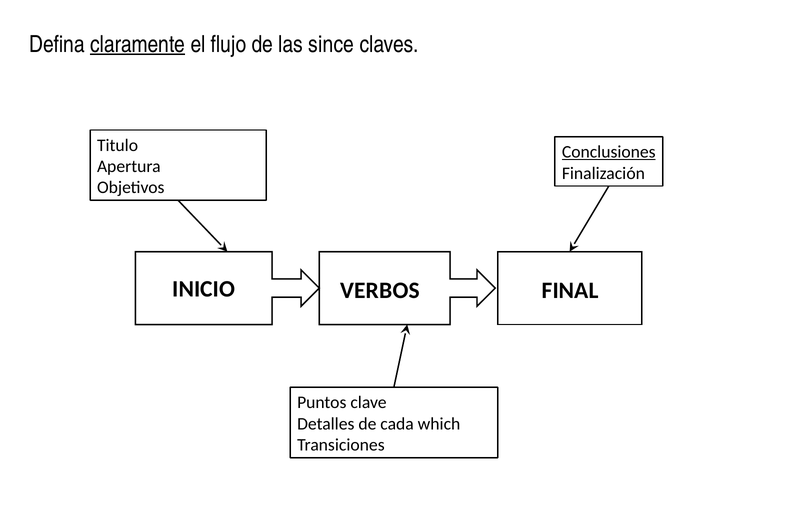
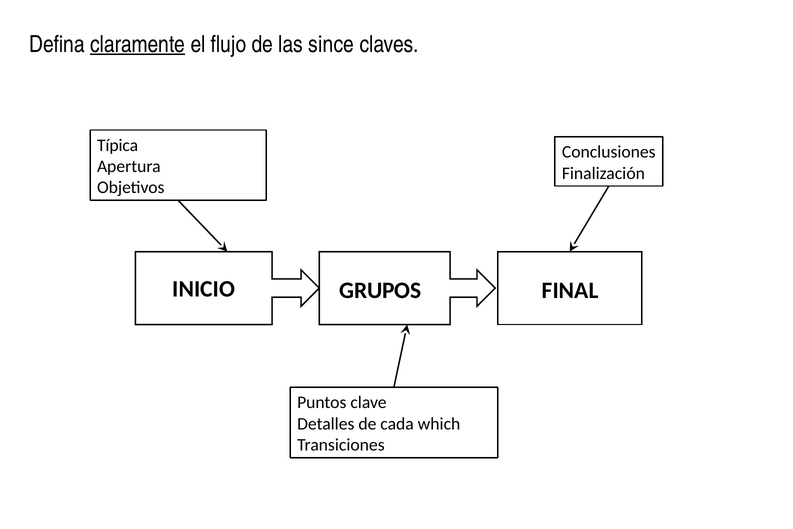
Titulo: Titulo -> Típica (118, 145)
Conclusiones underline: present -> none (609, 152)
VERBOS: VERBOS -> GRUPOS (380, 290)
